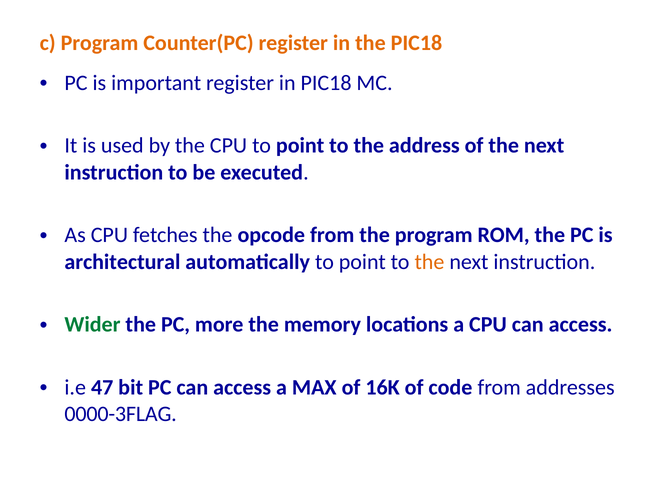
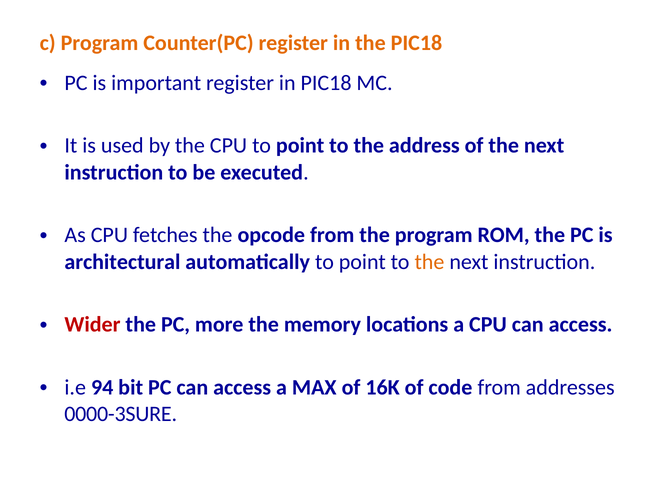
Wider colour: green -> red (92, 325)
47: 47 -> 94 (102, 387)
0000-3FLAG: 0000-3FLAG -> 0000-3SURE (121, 414)
